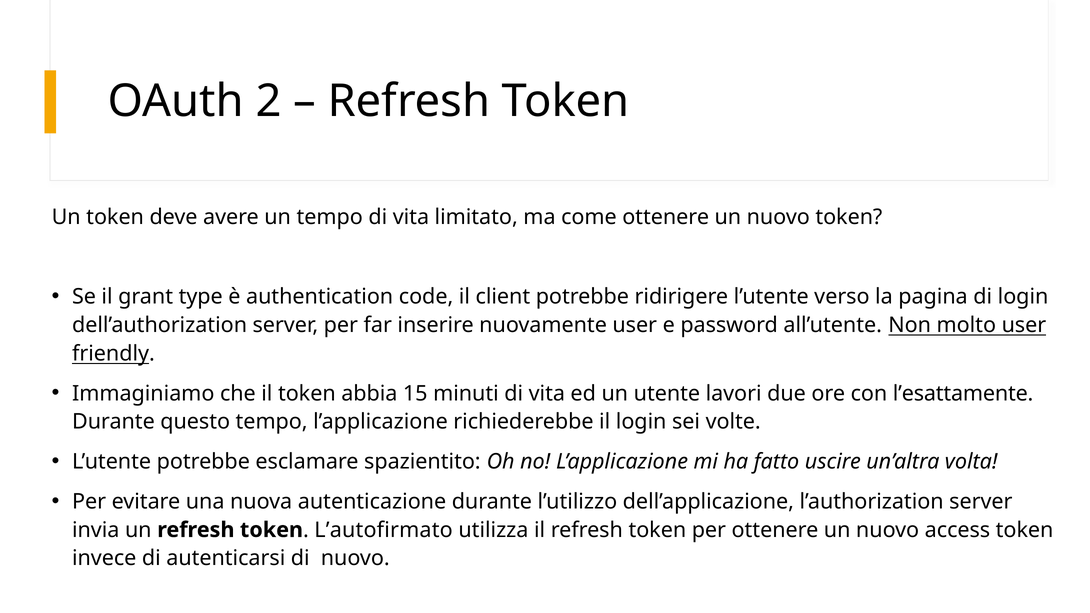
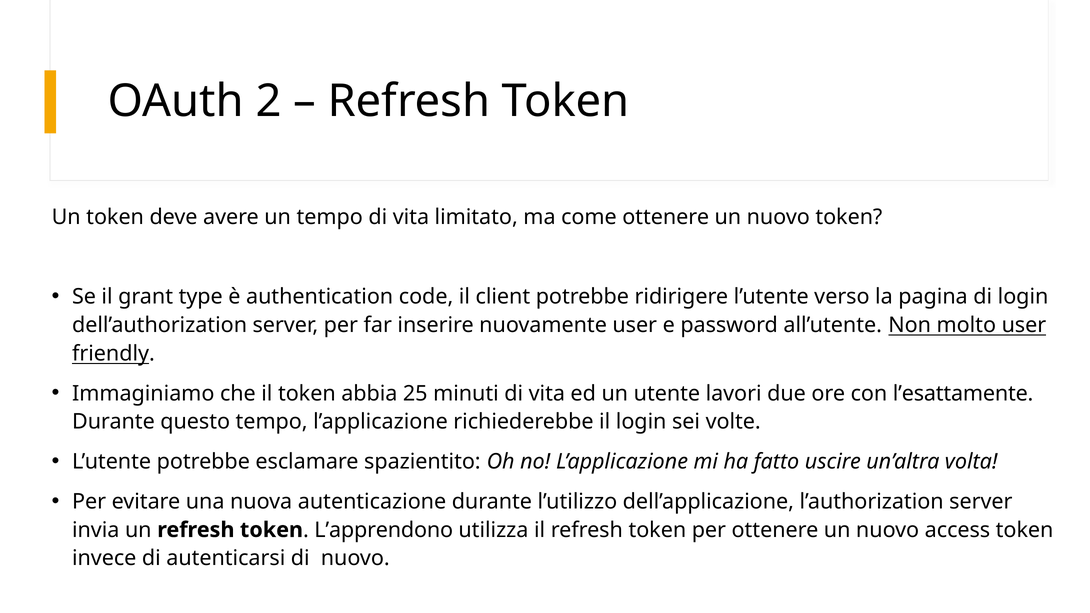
15: 15 -> 25 (415, 393)
L’autofirmato: L’autofirmato -> L’apprendono (384, 530)
